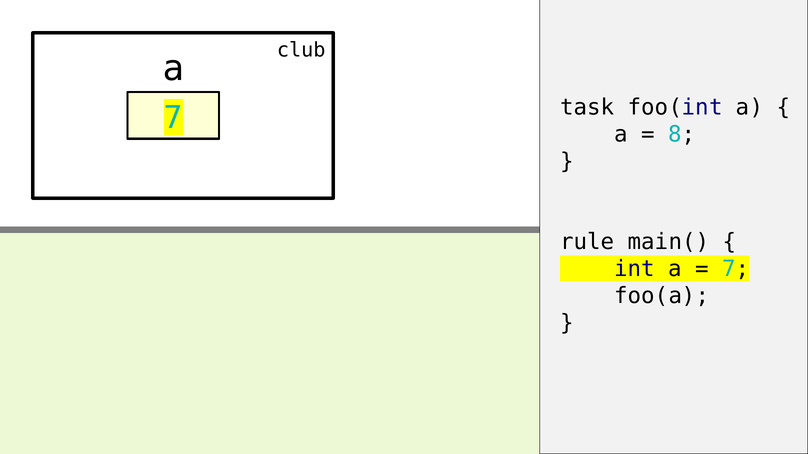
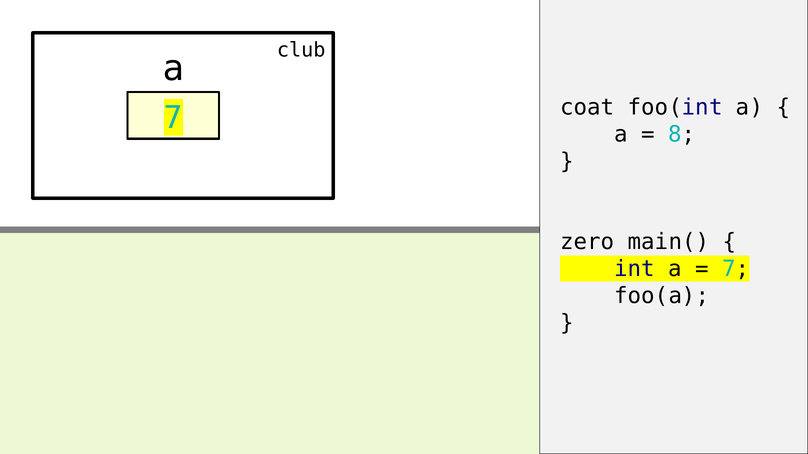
task: task -> coat (587, 108)
rule: rule -> zero (587, 242)
